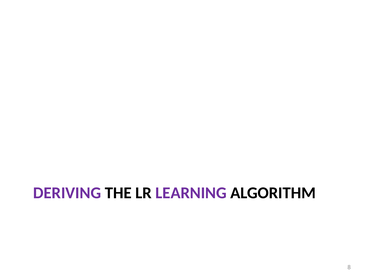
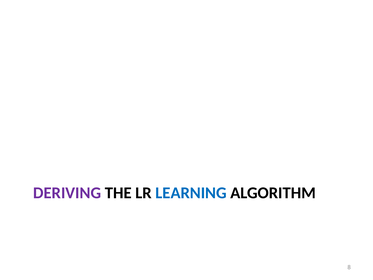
LEARNING colour: purple -> blue (191, 193)
